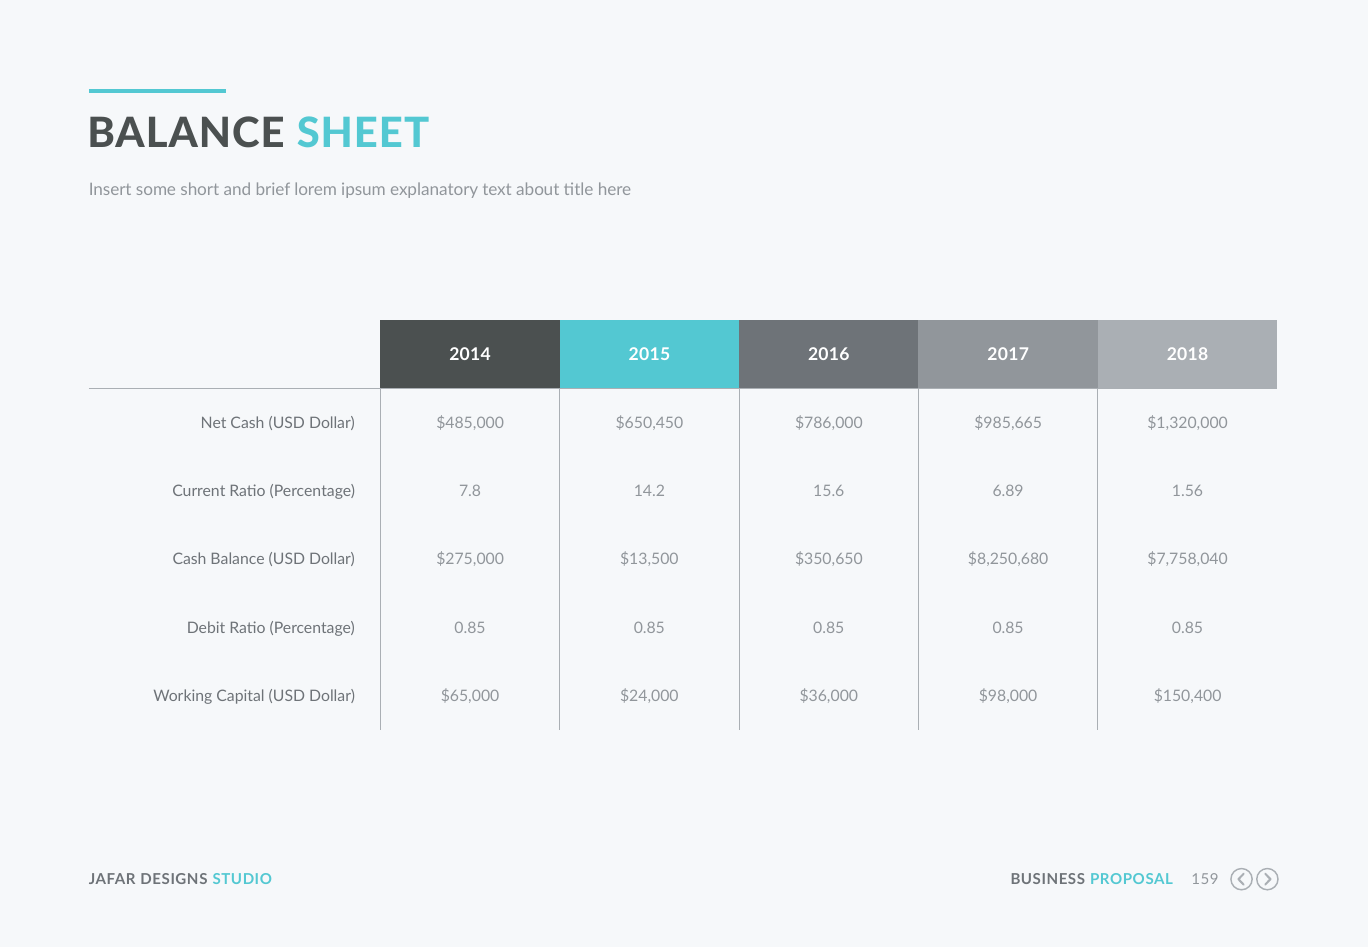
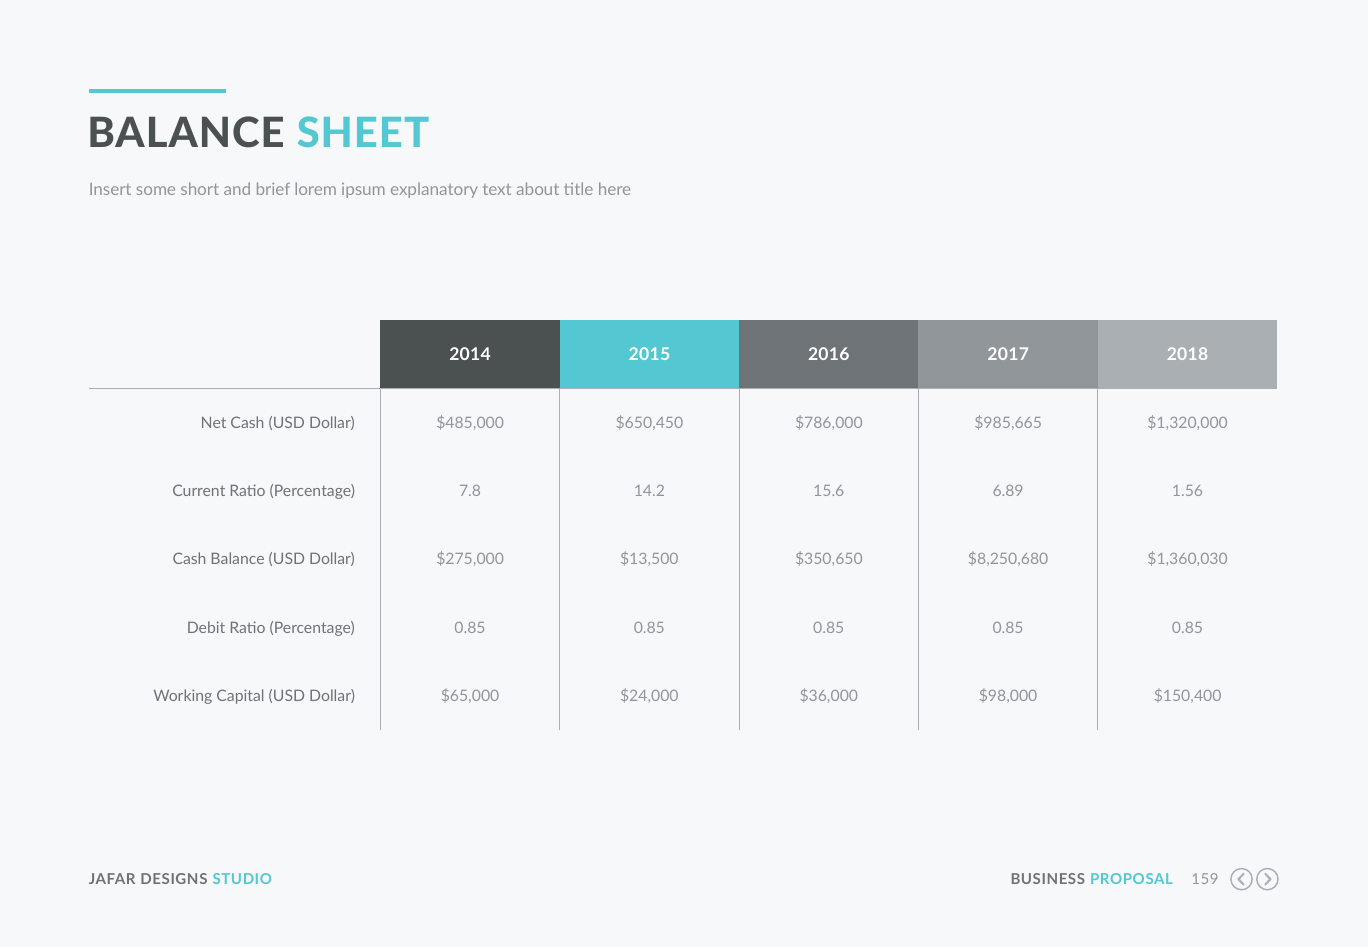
$7,758,040: $7,758,040 -> $1,360,030 (1188, 560)
